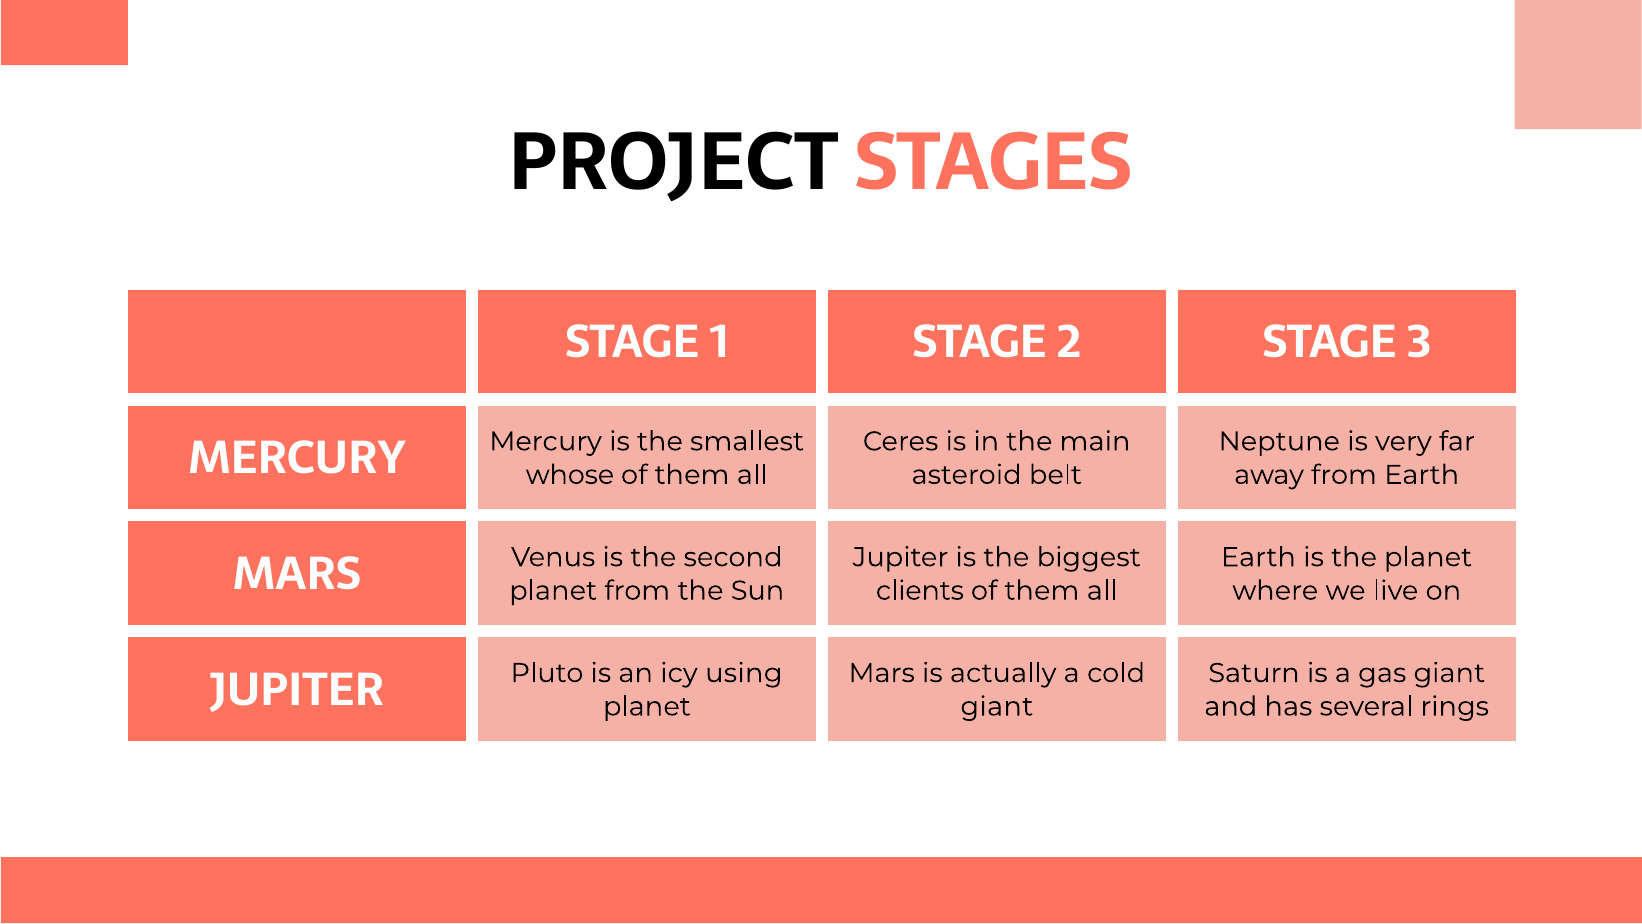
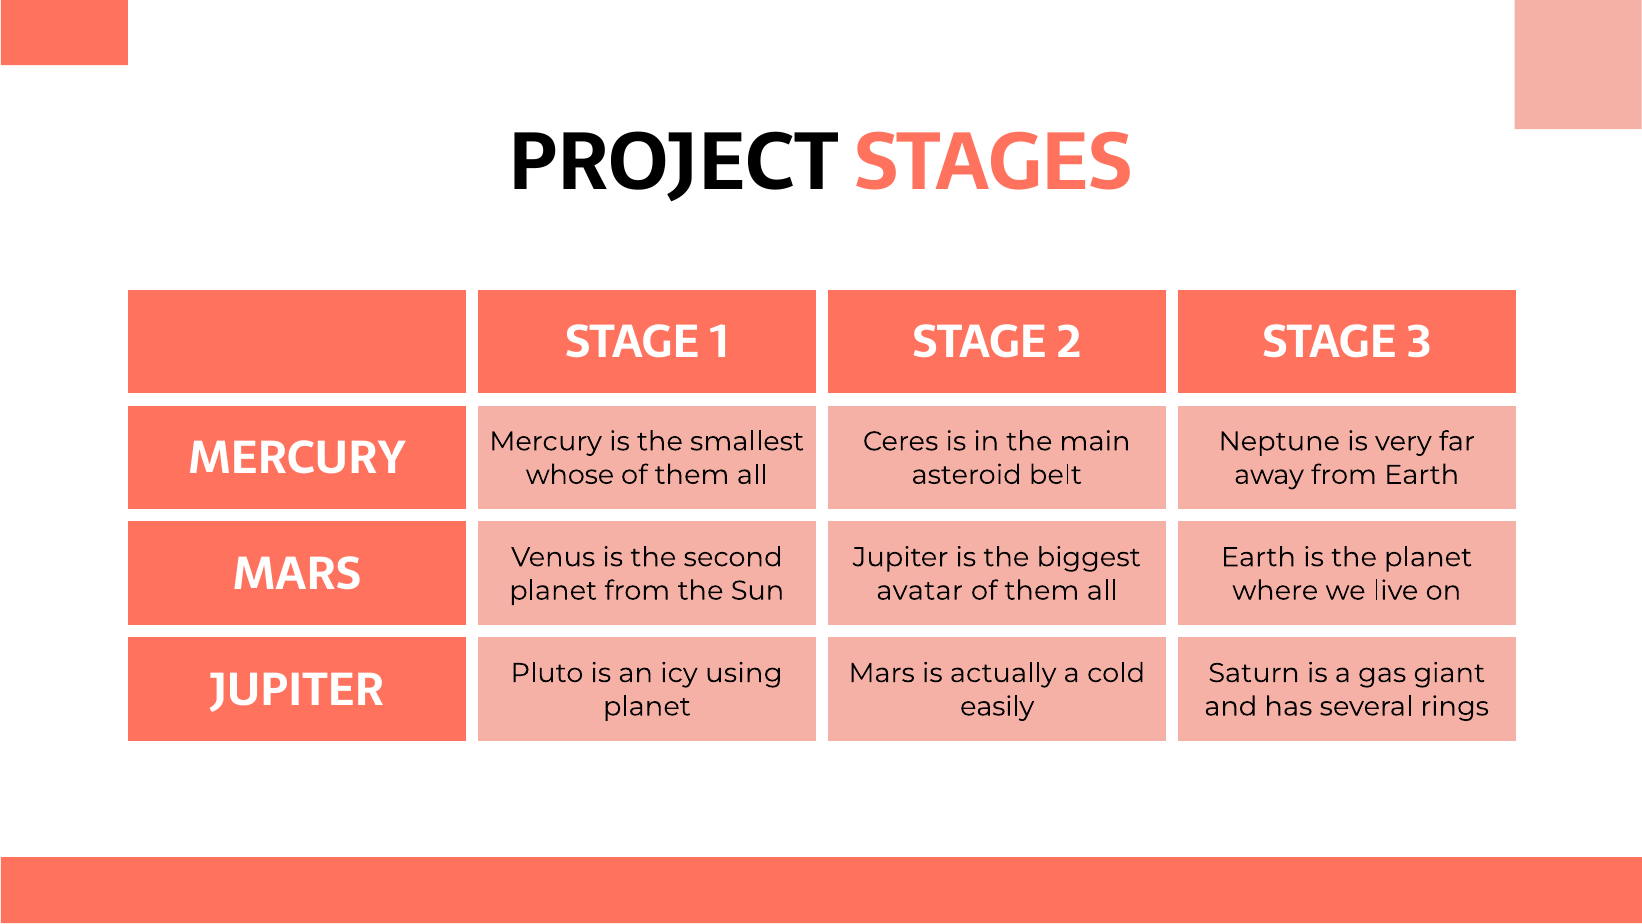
clients: clients -> avatar (920, 591)
giant: giant -> easily (997, 706)
